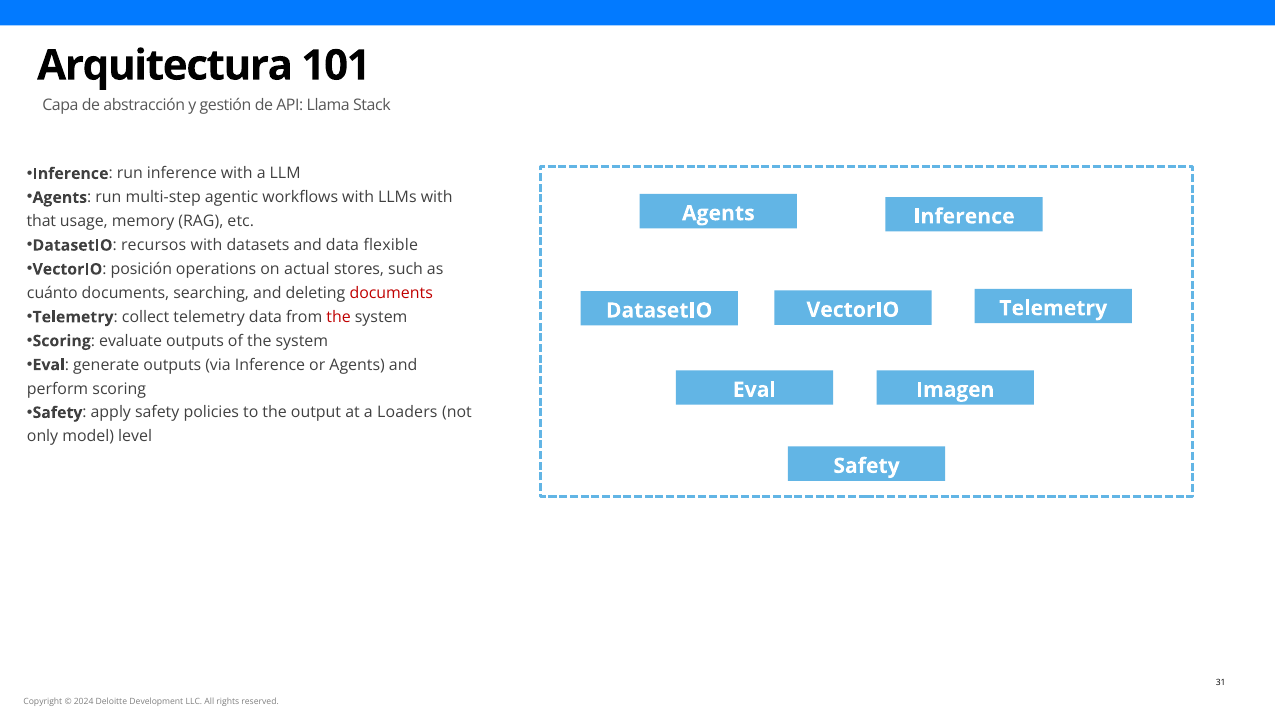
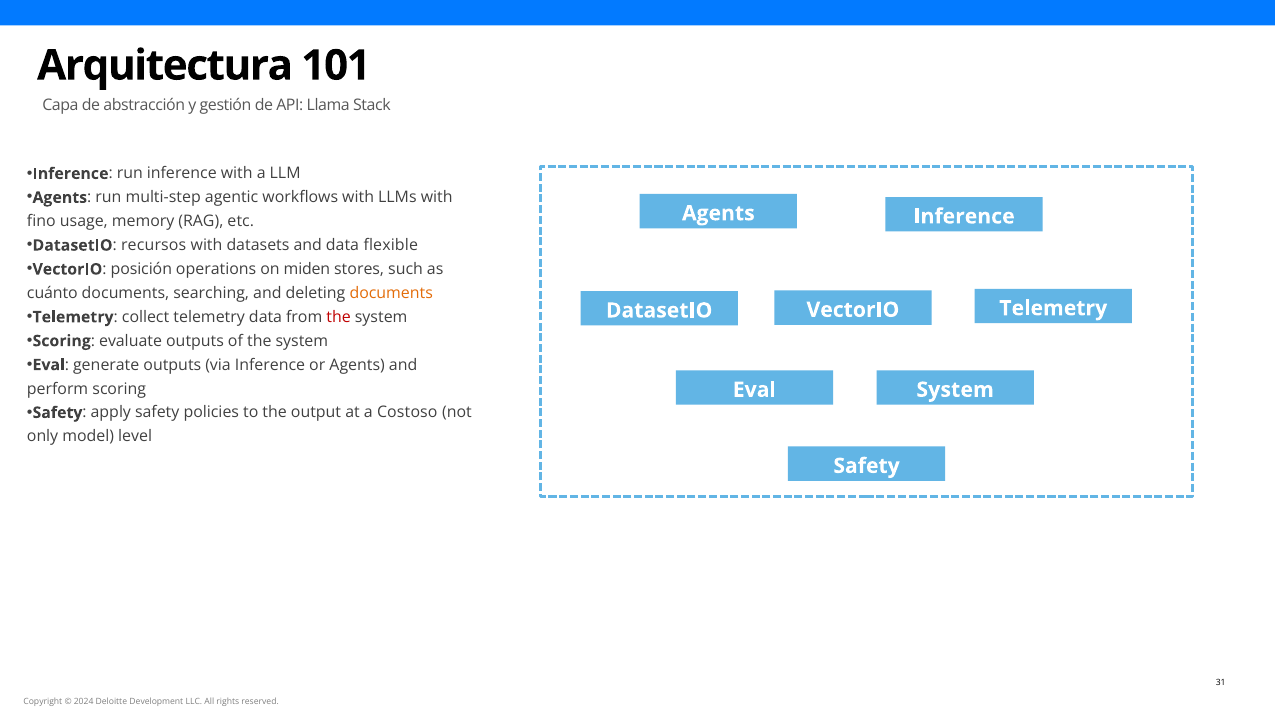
that: that -> fino (41, 222)
actual: actual -> miden (307, 269)
documents colour: red -> orange (391, 293)
Imagen: Imagen -> System (955, 390)
Loaders: Loaders -> Costoso (407, 413)
